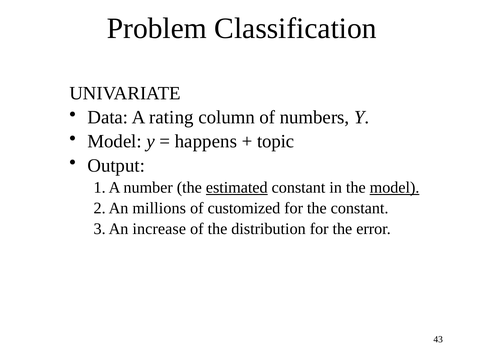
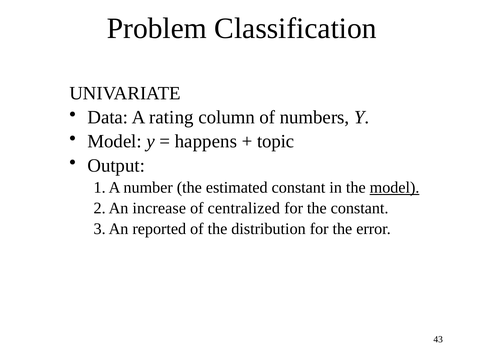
estimated underline: present -> none (237, 188)
millions: millions -> increase (159, 208)
customized: customized -> centralized (244, 208)
increase: increase -> reported (159, 229)
